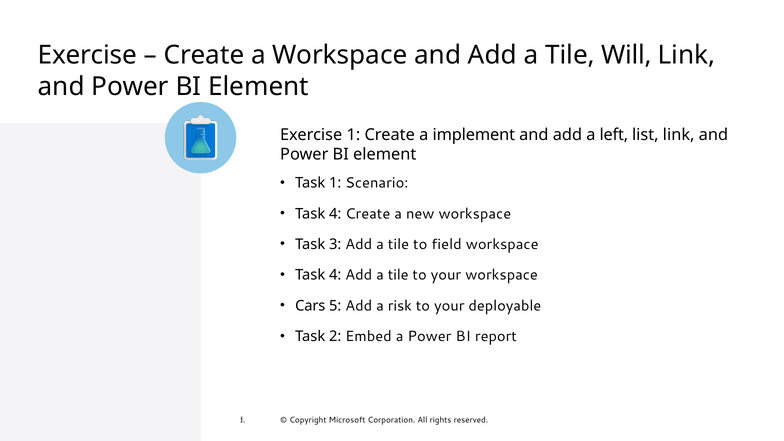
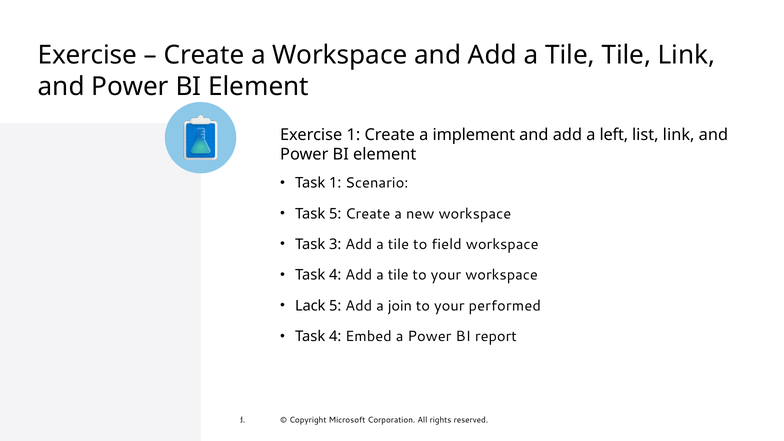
Tile Will: Will -> Tile (626, 55)
4: 4 -> 5 (335, 214)
Cars: Cars -> Lack (310, 306)
risk: risk -> join (400, 306)
deployable: deployable -> performed (505, 306)
2: 2 -> 4 (335, 336)
